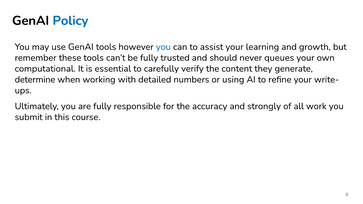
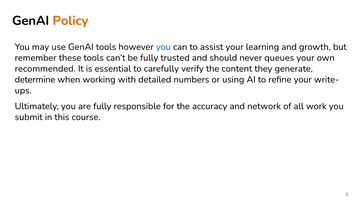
Policy colour: blue -> orange (70, 21)
computational: computational -> recommended (45, 69)
strongly: strongly -> network (264, 106)
